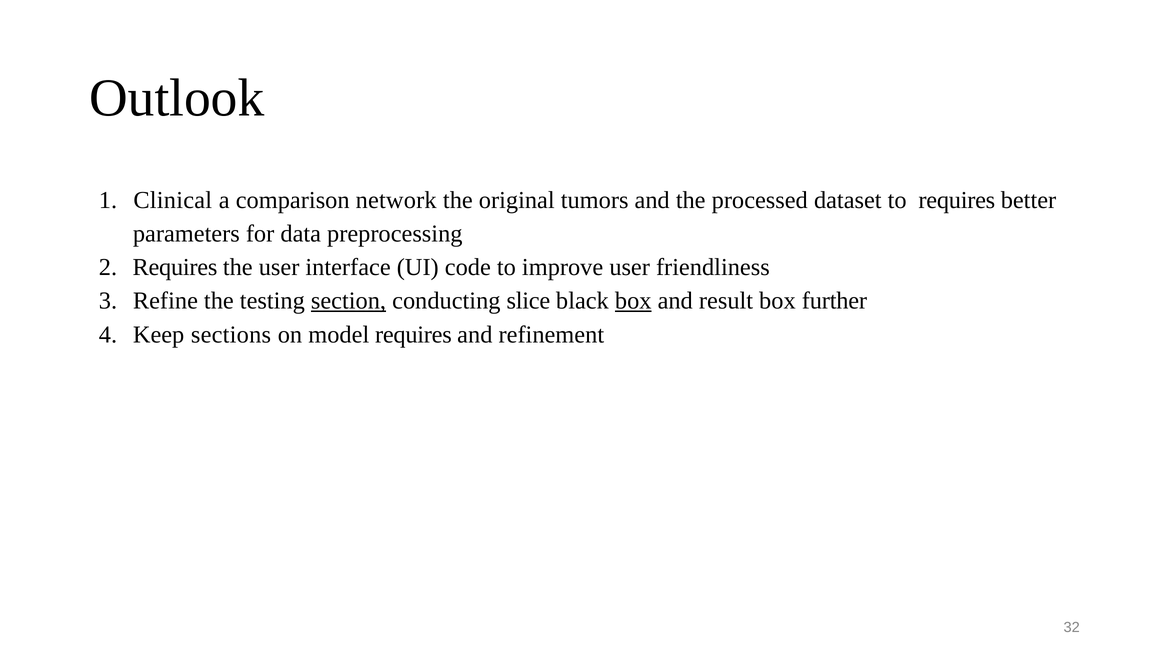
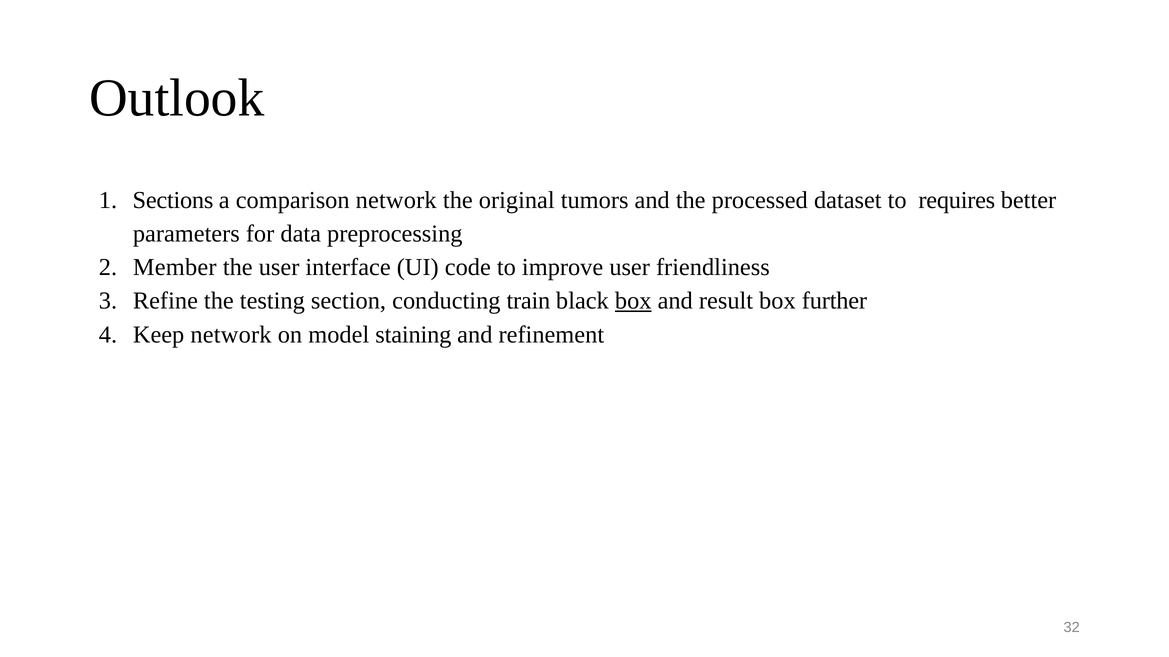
Clinical: Clinical -> Sections (173, 200)
Requires: Requires -> Member (175, 267)
section underline: present -> none (348, 301)
slice: slice -> train (528, 301)
Keep sections: sections -> network (231, 335)
model requires: requires -> staining (413, 335)
